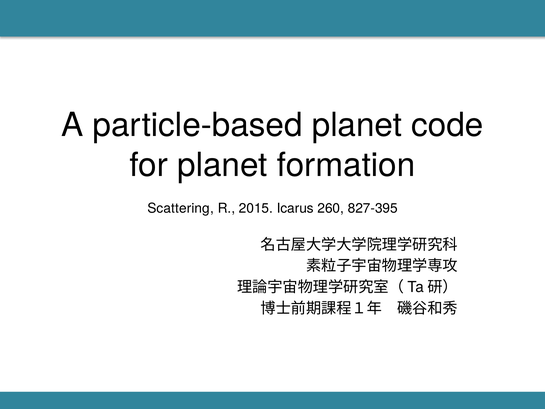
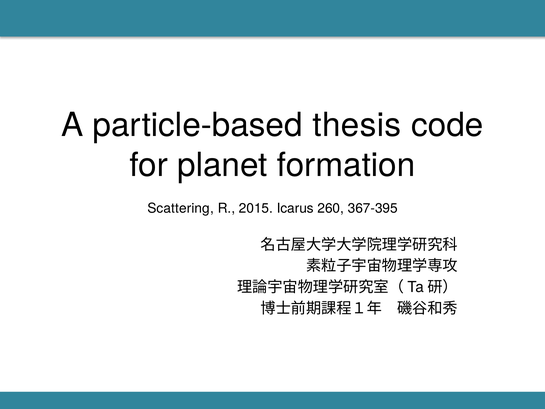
particle-based planet: planet -> thesis (357, 125)
827-395: 827-395 -> 367-395 (373, 208)
